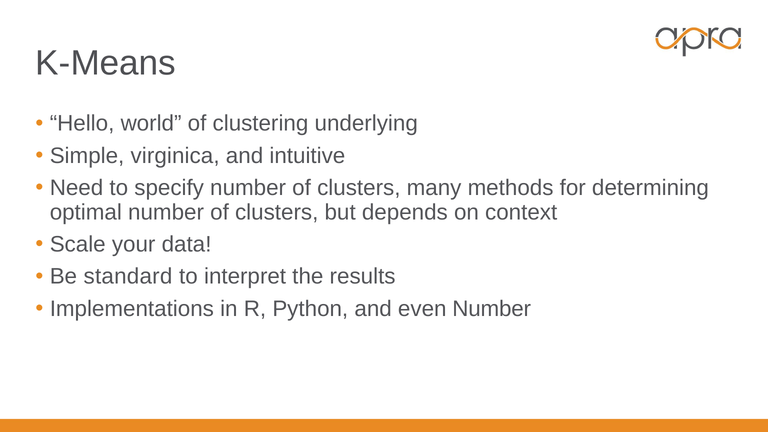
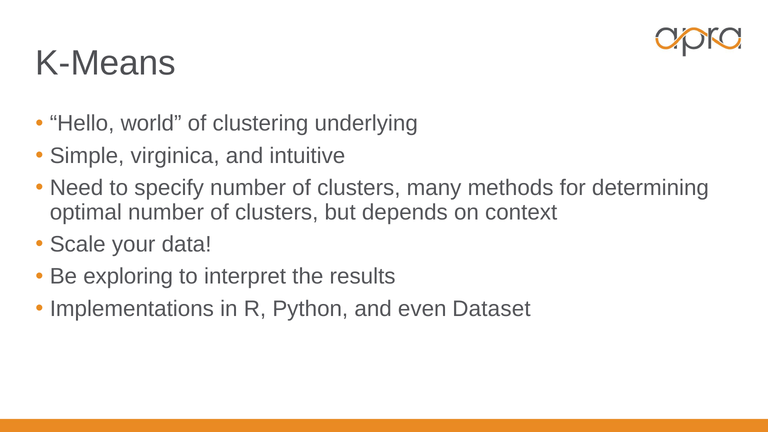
standard: standard -> exploring (128, 277)
even Number: Number -> Dataset (491, 309)
